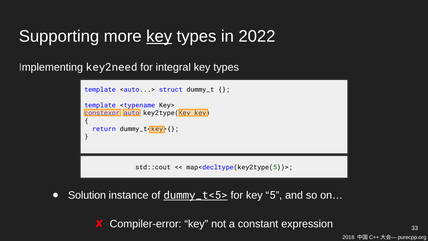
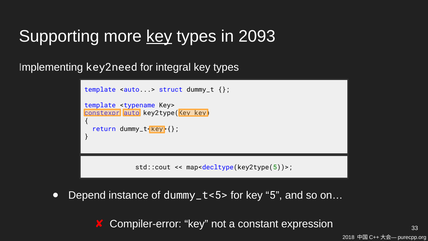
2022: 2022 -> 2093 (257, 36)
Solution: Solution -> Depend (87, 195)
dummy_t<5> underline: present -> none (196, 195)
